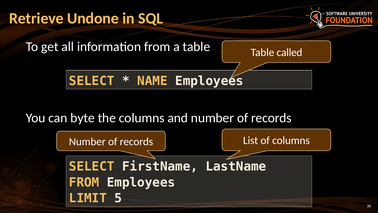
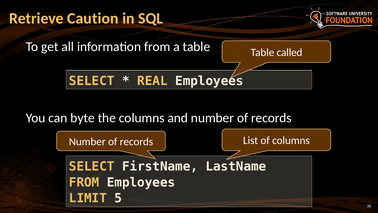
Undone: Undone -> Caution (93, 18)
NAME: NAME -> REAL (152, 81)
